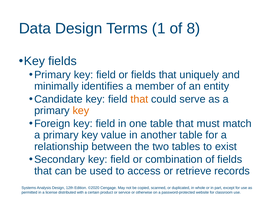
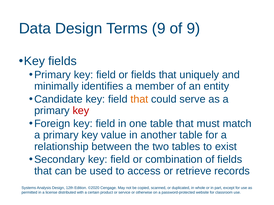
Terms 1: 1 -> 9 (159, 29)
of 8: 8 -> 9 (193, 29)
key colour: orange -> red (81, 111)
